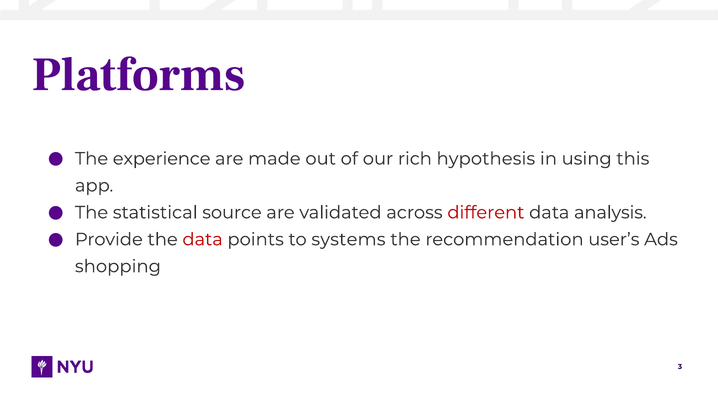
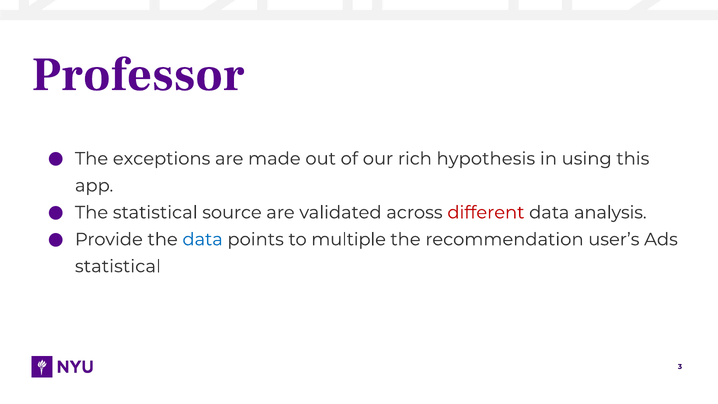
Platforms: Platforms -> Professor (138, 74)
experience: experience -> exceptions (162, 159)
data colour: red -> blue (203, 239)
systems: systems -> multiple (349, 239)
shopping: shopping -> statistical (118, 266)
